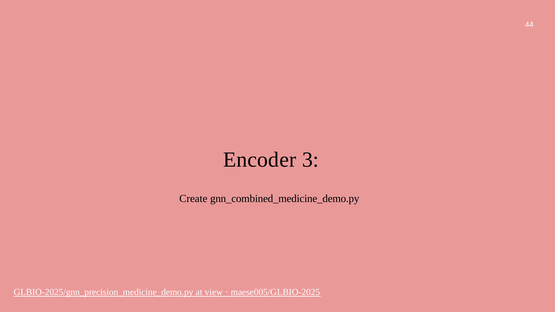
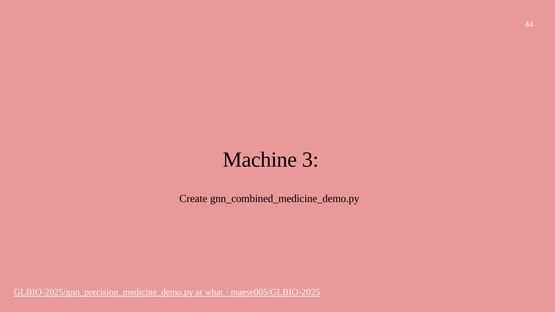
Encoder: Encoder -> Machine (260, 160)
view: view -> what (214, 292)
